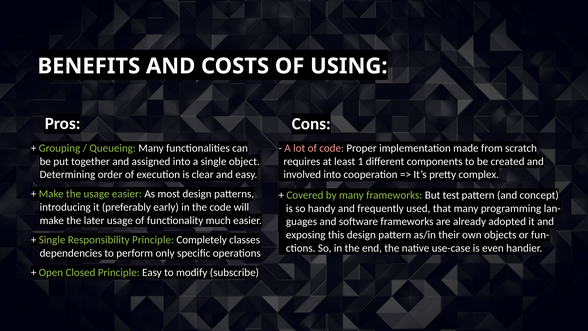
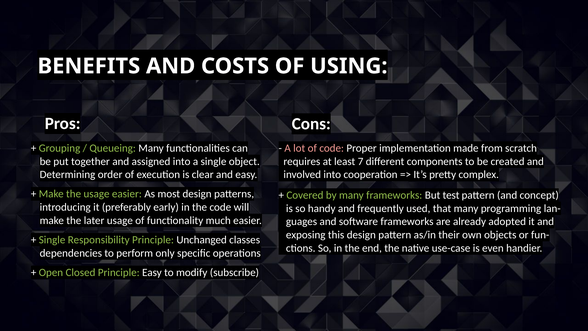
1: 1 -> 7 (361, 161)
Completely: Completely -> Unchanged (202, 240)
